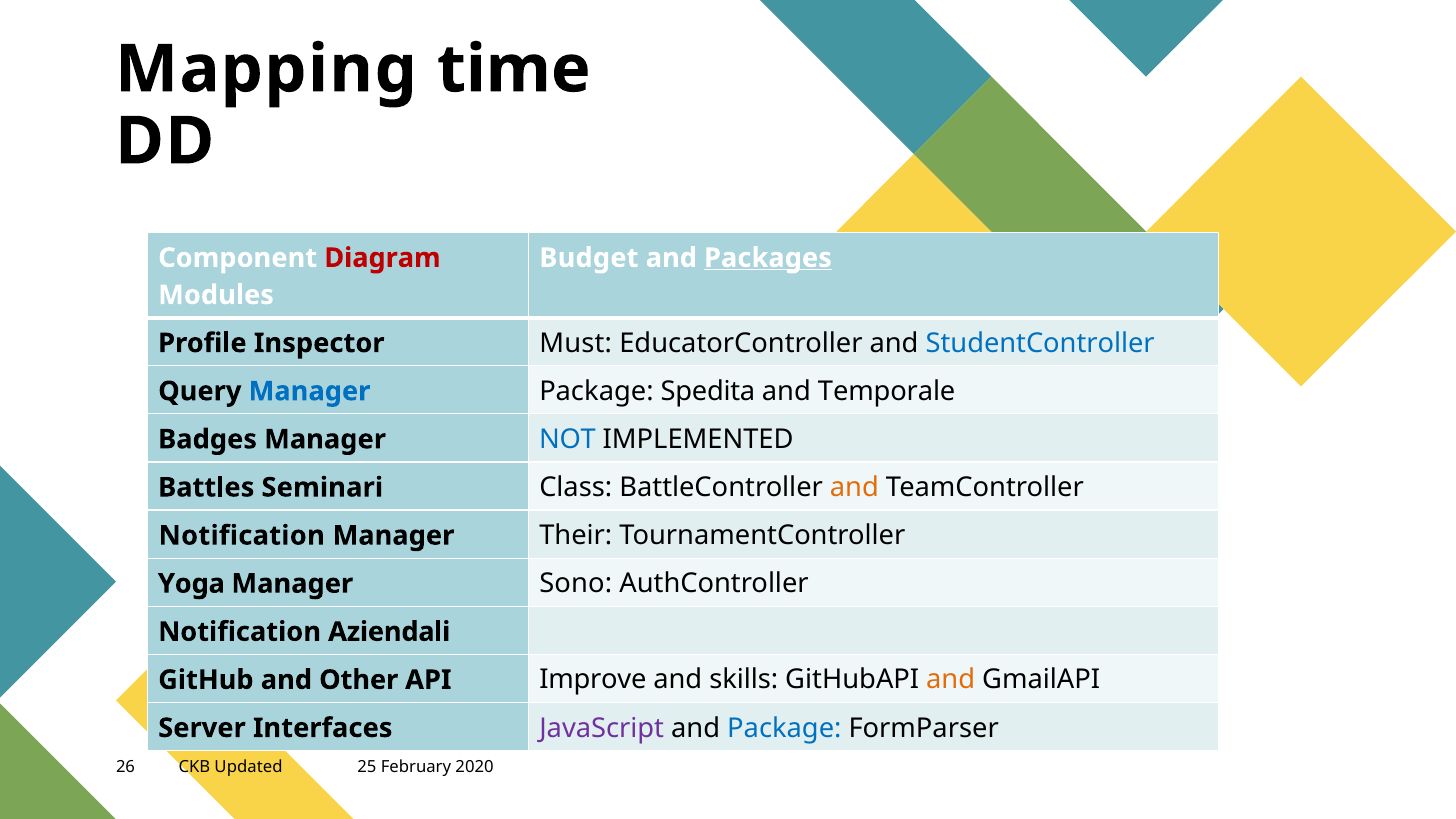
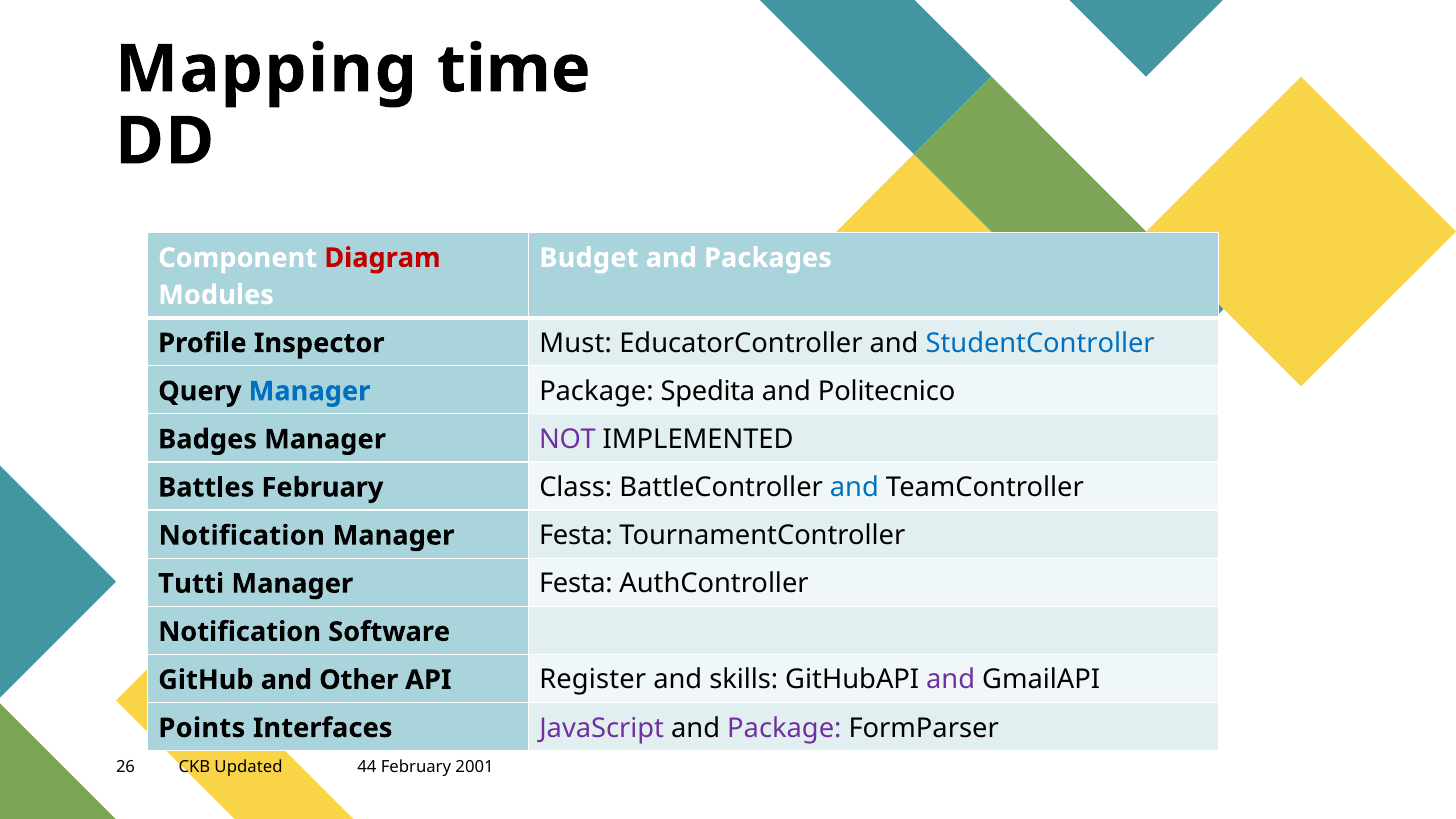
Packages underline: present -> none (768, 258)
Temporale: Temporale -> Politecnico (887, 391)
NOT colour: blue -> purple (568, 439)
Battles Seminari: Seminari -> February (322, 488)
and colour: orange -> blue (854, 488)
Their: Their -> Festa (576, 536)
Yoga: Yoga -> Tutti (191, 584)
Sono: Sono -> Festa (576, 584)
Aziendali: Aziendali -> Software (389, 632)
Improve: Improve -> Register (593, 680)
and colour: orange -> purple (951, 680)
Server: Server -> Points (202, 728)
Package colour: blue -> purple (784, 728)
25: 25 -> 44 (367, 767)
2020: 2020 -> 2001 (475, 767)
